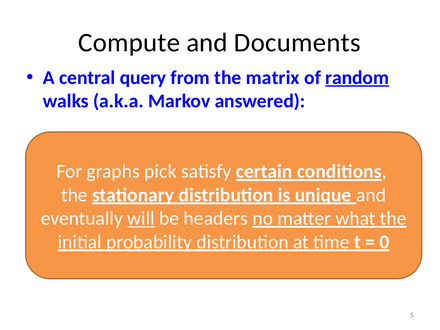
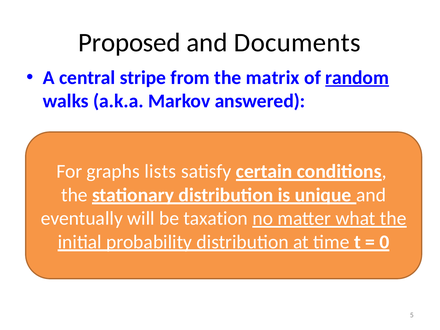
Compute: Compute -> Proposed (129, 43)
query: query -> stripe (143, 78)
pick: pick -> lists (160, 171)
will underline: present -> none (141, 218)
headers: headers -> taxation (216, 218)
